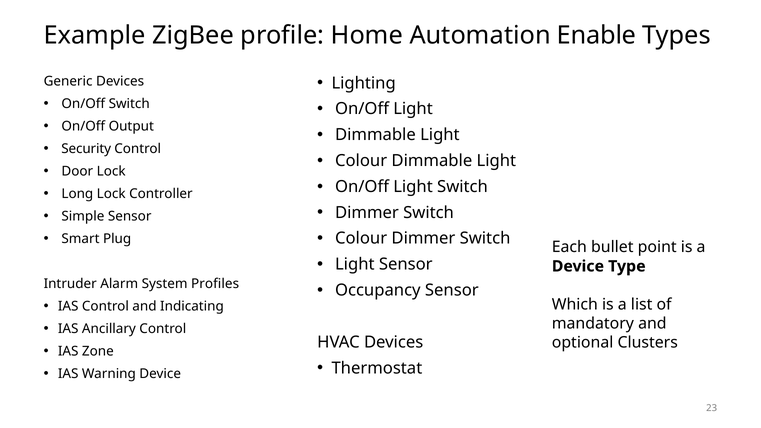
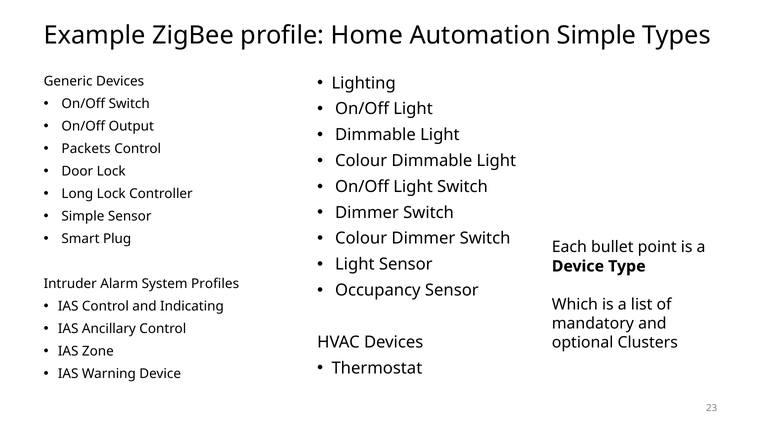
Automation Enable: Enable -> Simple (597, 36)
Security: Security -> Packets (86, 149)
